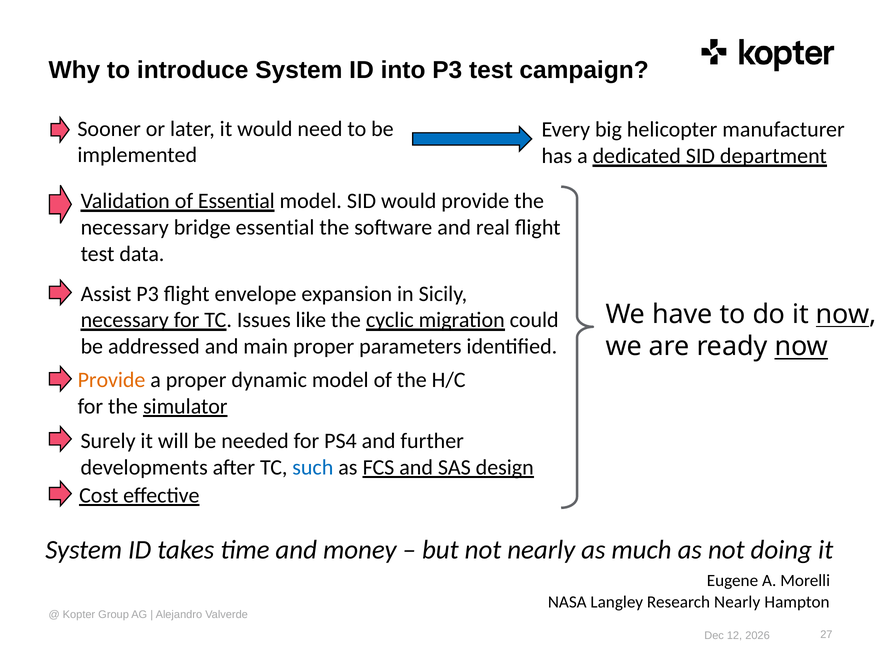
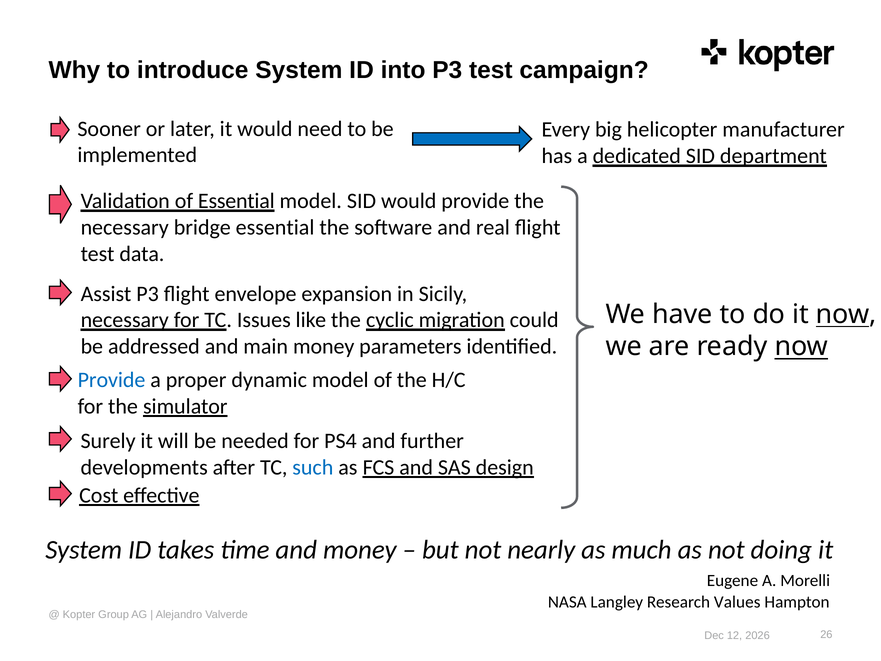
main proper: proper -> money (324, 347)
Provide colour: orange -> blue (111, 380)
Research Nearly: Nearly -> Values (737, 602)
27: 27 -> 26 (826, 634)
